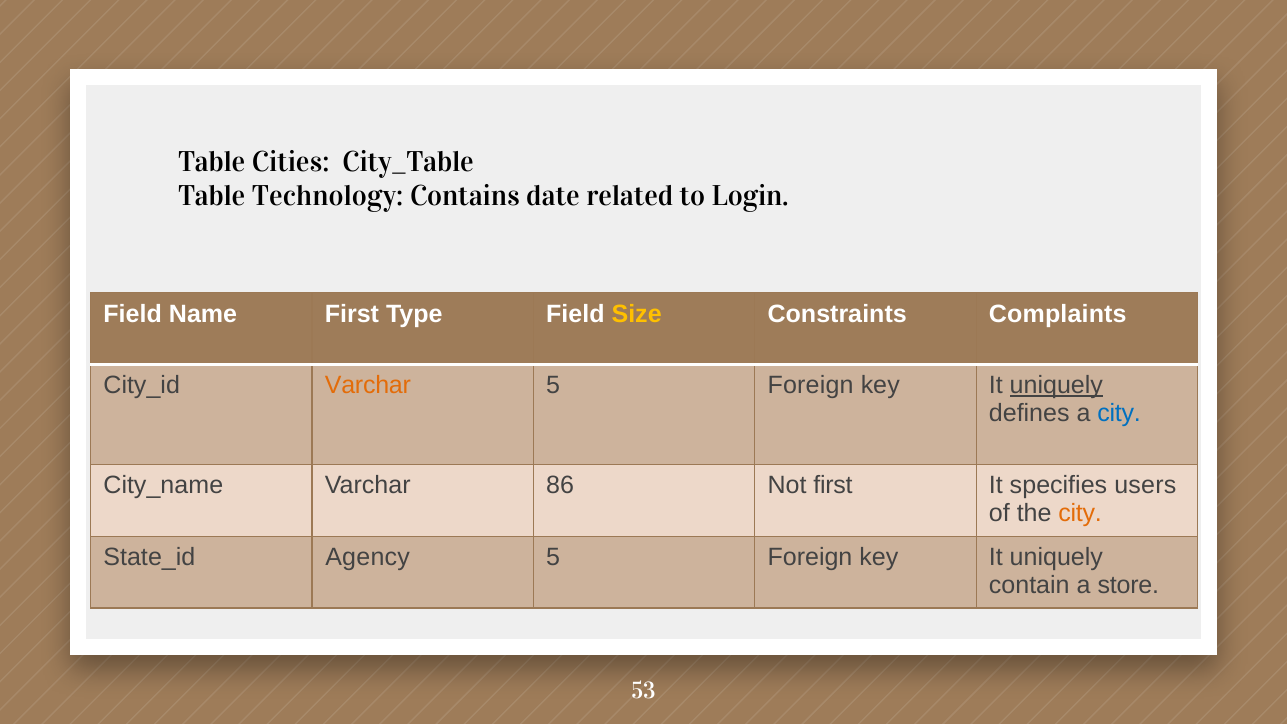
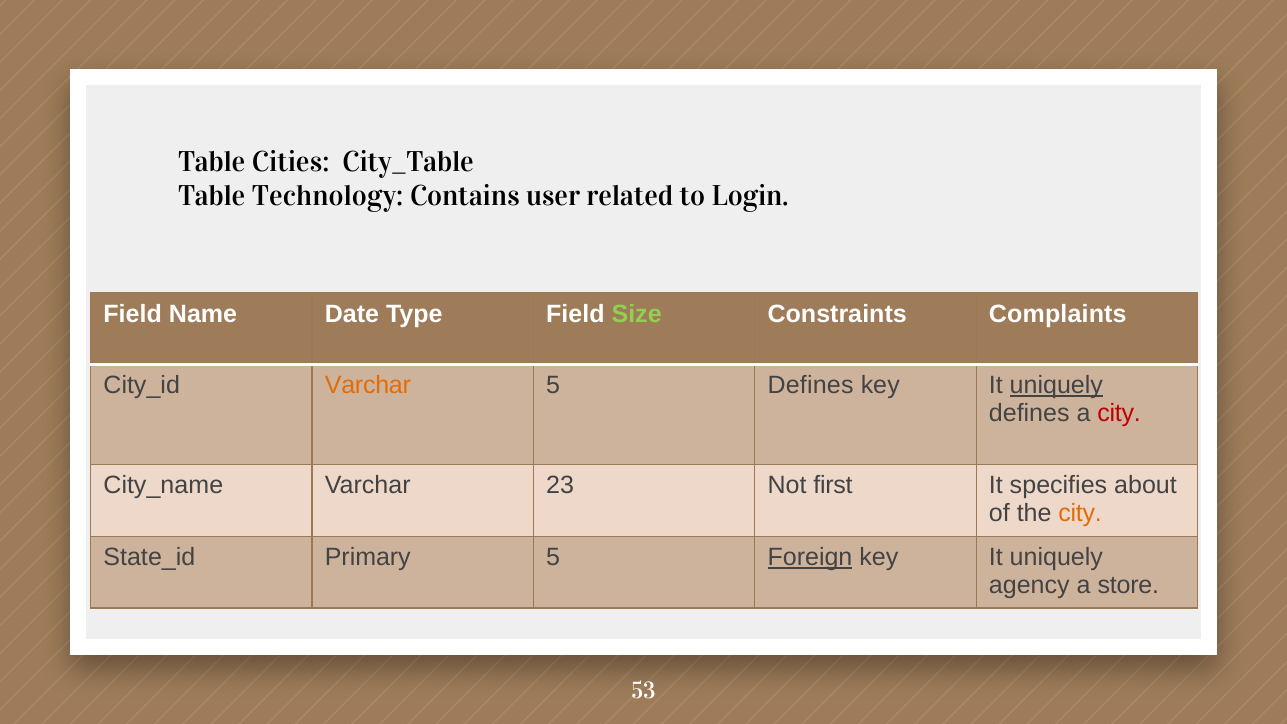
date: date -> user (553, 196)
Name First: First -> Date (352, 314)
Size colour: yellow -> light green (637, 314)
Foreign: Foreign -> Defines (811, 385)
city colour: blue -> red (1119, 414)
86: 86 -> 23 (560, 486)
users: users -> about (1146, 486)
Agency: Agency -> Primary (368, 557)
Foreign underline: none -> present (810, 557)
contain: contain -> agency (1029, 585)
